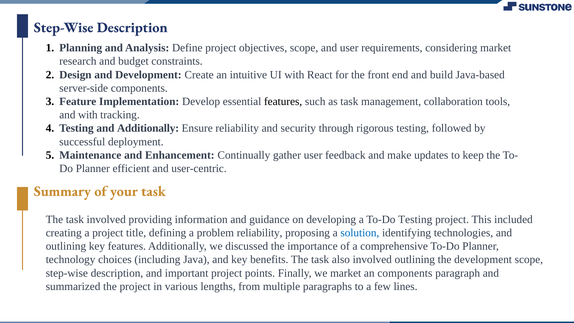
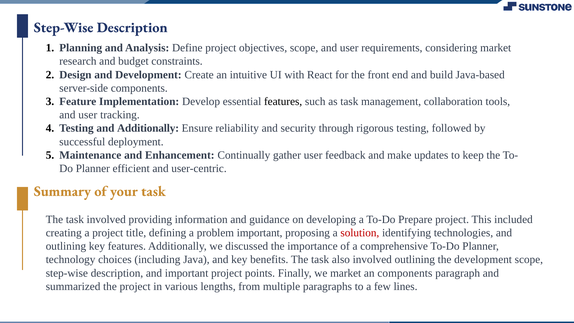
with: with -> user (88, 115)
To-Do Testing: Testing -> Prepare (415, 219)
problem reliability: reliability -> important (260, 233)
solution colour: blue -> red (360, 233)
